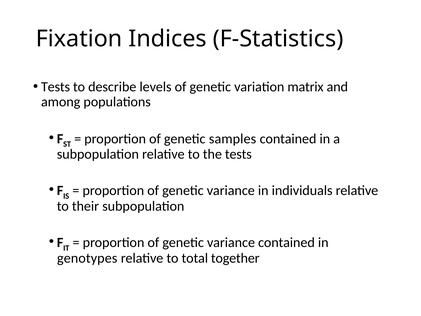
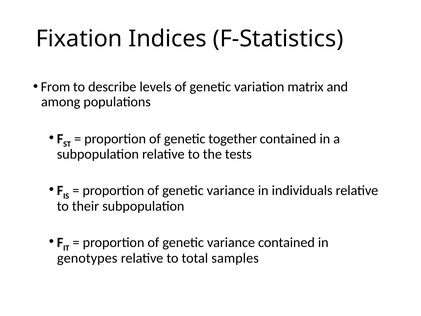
Tests: Tests -> From (56, 87)
samples: samples -> together (233, 139)
together: together -> samples (235, 258)
